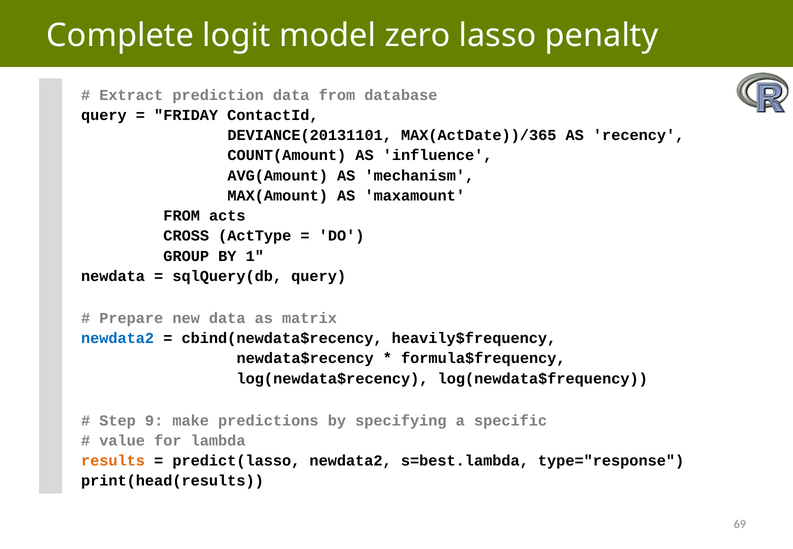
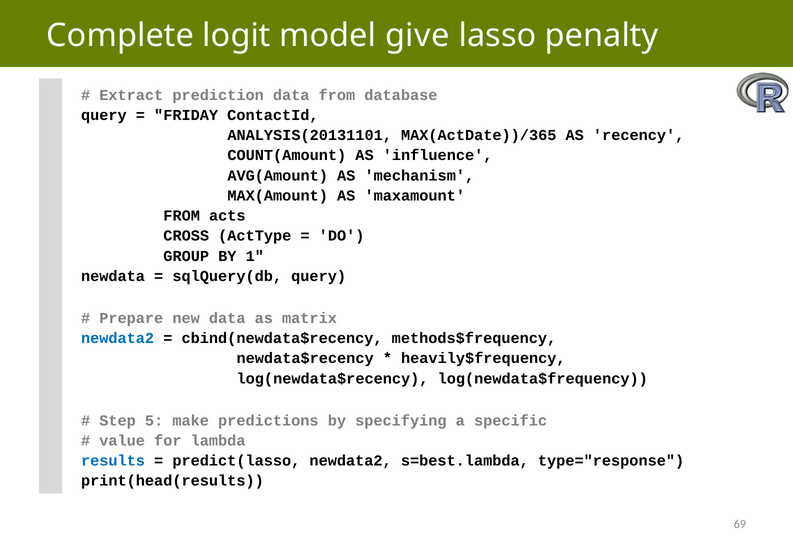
zero: zero -> give (417, 36)
DEVIANCE(20131101: DEVIANCE(20131101 -> ANALYSIS(20131101 (310, 135)
heavily$frequency: heavily$frequency -> methods$frequency (474, 338)
formula$frequency: formula$frequency -> heavily$frequency (483, 358)
9: 9 -> 5 (154, 421)
results colour: orange -> blue (113, 461)
